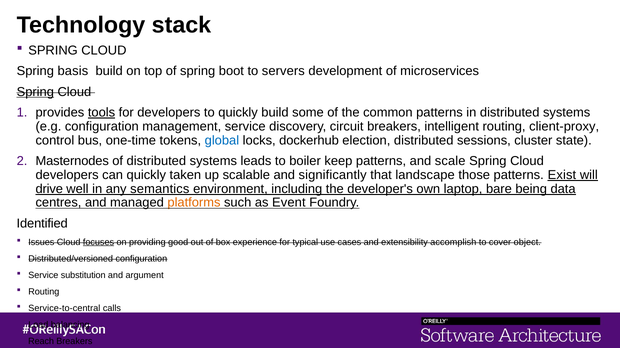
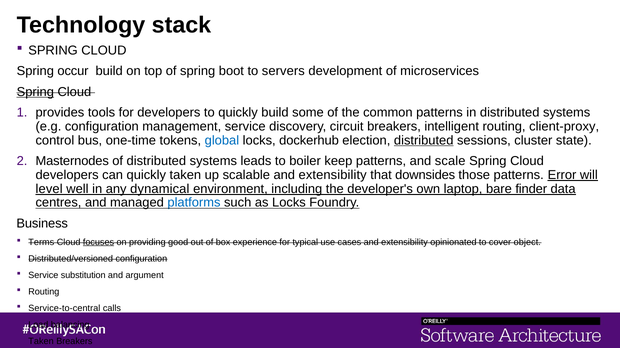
basis: basis -> occur (73, 71)
tools underline: present -> none (102, 113)
distributed underline: none -> present (424, 141)
significantly: significantly -> extensibility (333, 175)
landscape: landscape -> downsides (425, 175)
Exist: Exist -> Error (562, 175)
drive: drive -> level (49, 189)
semantics: semantics -> dynamical (160, 189)
being: being -> finder (531, 189)
platforms colour: orange -> blue (194, 203)
as Event: Event -> Locks (289, 203)
Identified: Identified -> Business (42, 224)
Issues: Issues -> Terms (41, 243)
accomplish: accomplish -> opinionated (453, 243)
Reach: Reach -> Taken (41, 342)
